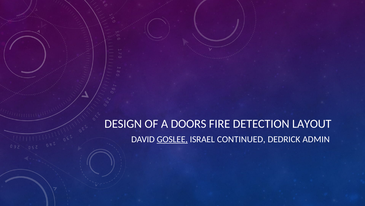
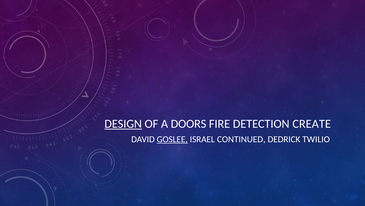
DESIGN underline: none -> present (123, 123)
LAYOUT: LAYOUT -> CREATE (312, 123)
ADMIN: ADMIN -> TWILIO (316, 139)
